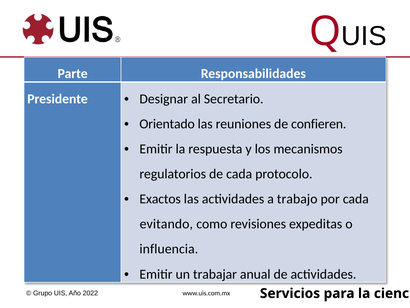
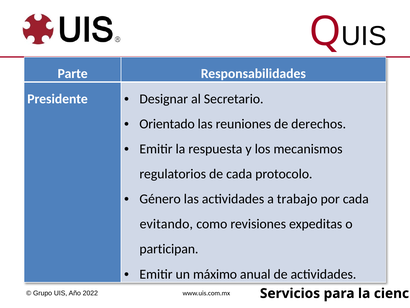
confieren: confieren -> derechos (319, 124)
Exactos: Exactos -> Género (160, 199)
influencia: influencia -> participan (169, 249)
trabajar: trabajar -> máximo (215, 274)
